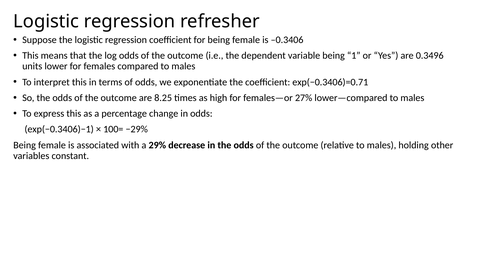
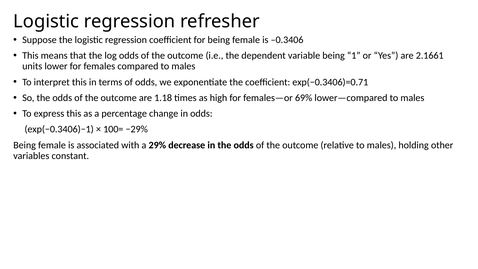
0.3496: 0.3496 -> 2.1661 (430, 56)
8.25: 8.25 -> 1.18 (163, 98)
27%: 27% -> 69% (304, 98)
